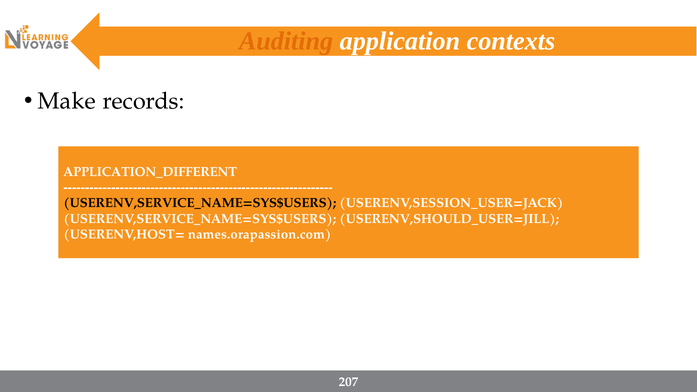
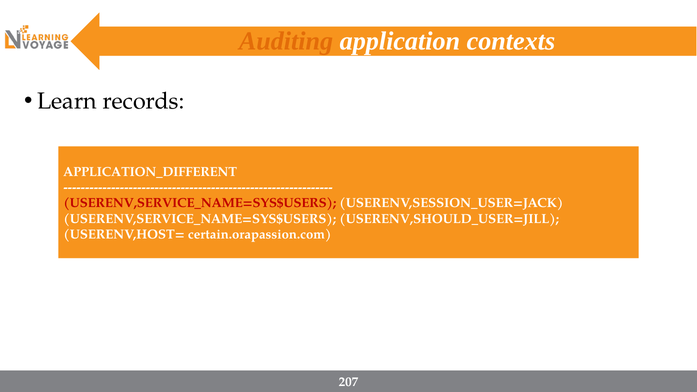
Make: Make -> Learn (67, 101)
USERENV,SERVICE_NAME=SYS$USERS colour: black -> red (200, 203)
names.orapassion.com: names.orapassion.com -> certain.orapassion.com (260, 235)
